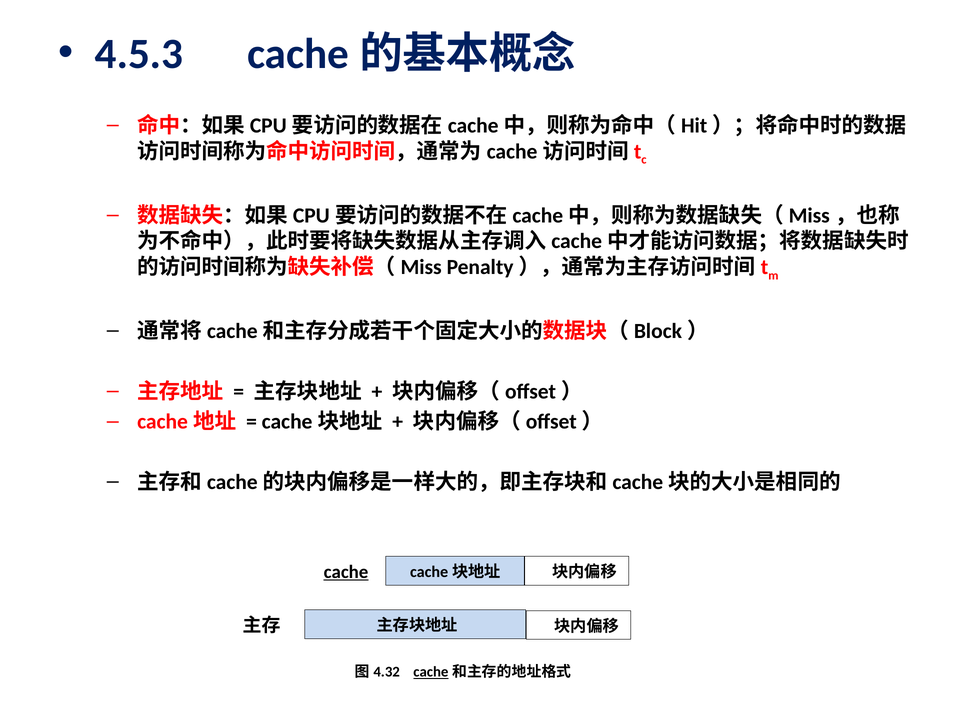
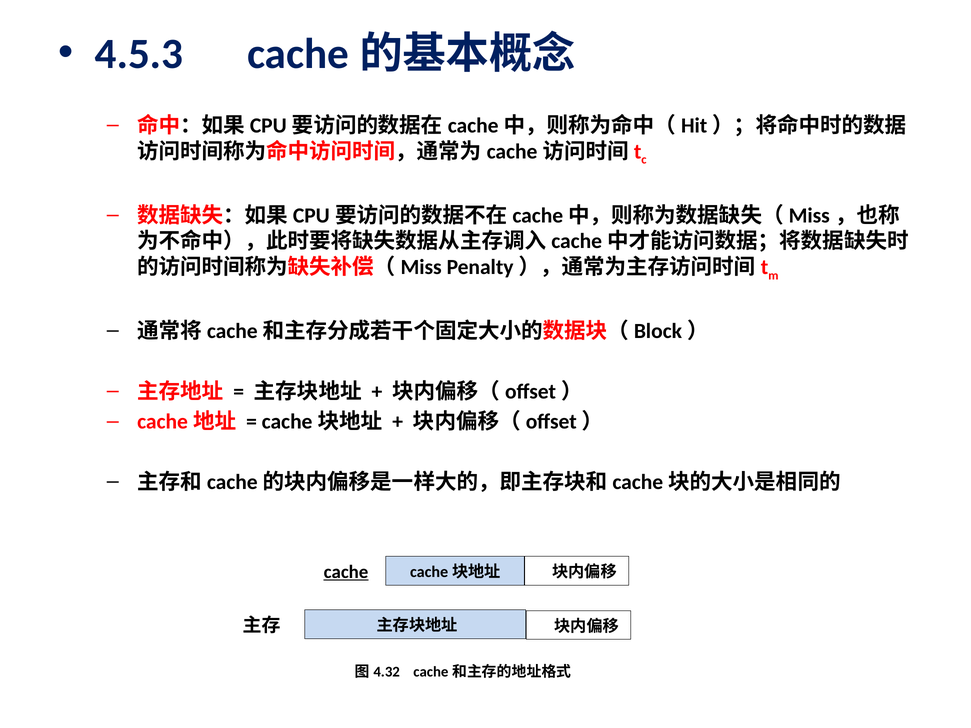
cache underline: present -> none (431, 672)
